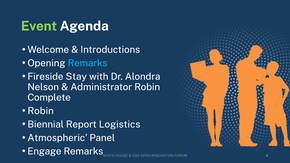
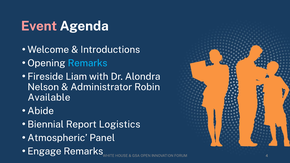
Event colour: light green -> pink (39, 26)
Stay: Stay -> Liam (76, 77)
Complete: Complete -> Available (49, 97)
Robin: Robin -> Abide (41, 111)
